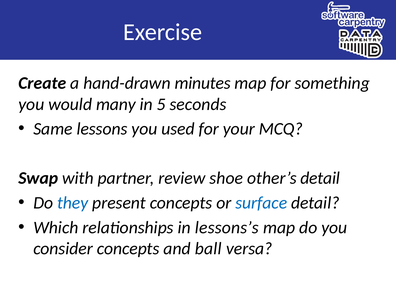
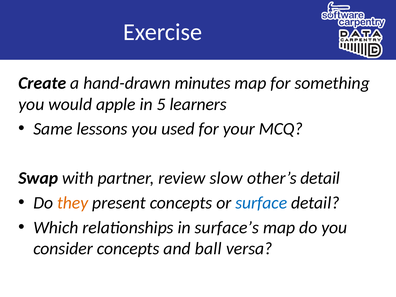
many: many -> apple (116, 104)
seconds: seconds -> learners (198, 104)
shoe: shoe -> slow (226, 178)
they colour: blue -> orange (73, 203)
lessons’s: lessons’s -> surface’s (227, 227)
